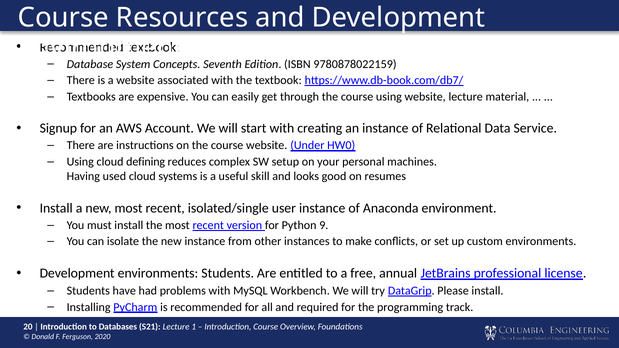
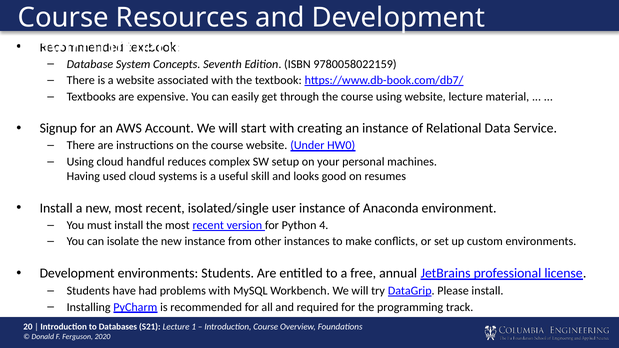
9780878022159: 9780878022159 -> 9780058022159 (355, 64)
defining: defining -> handful (146, 162)
9: 9 -> 4 (324, 225)
